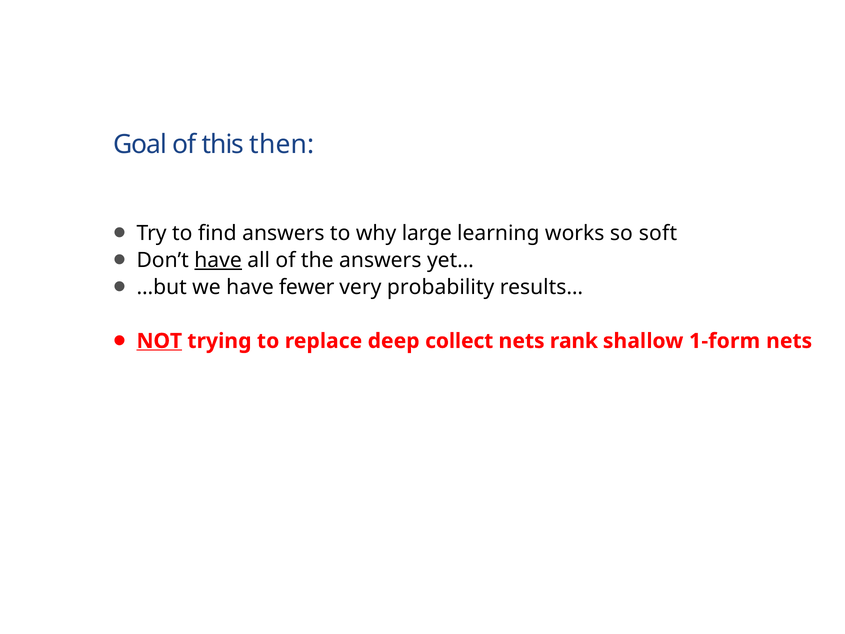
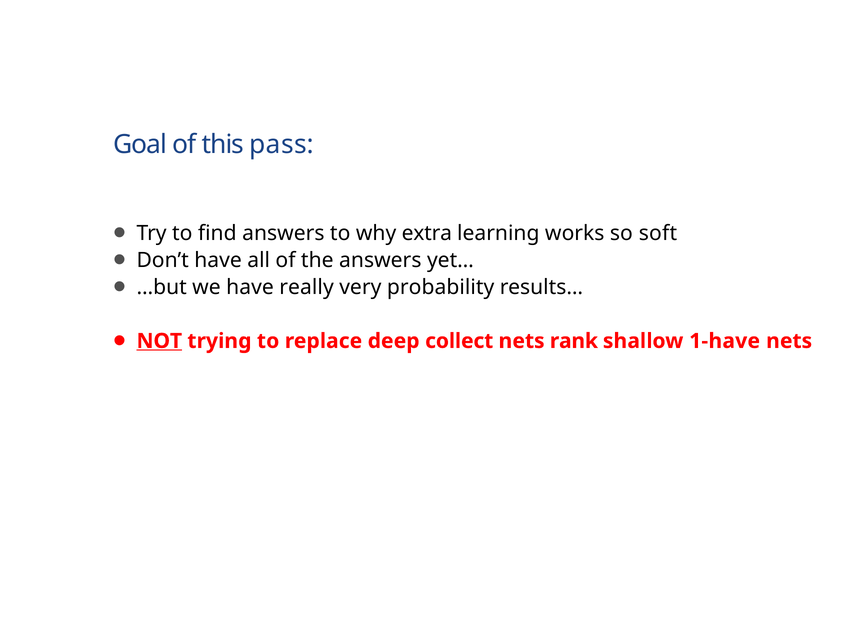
then: then -> pass (282, 144)
large: large -> extra (427, 233)
have underline: present -> none (218, 260)
fewer: fewer -> really (307, 287)
1-form: 1-form -> 1-have (725, 341)
